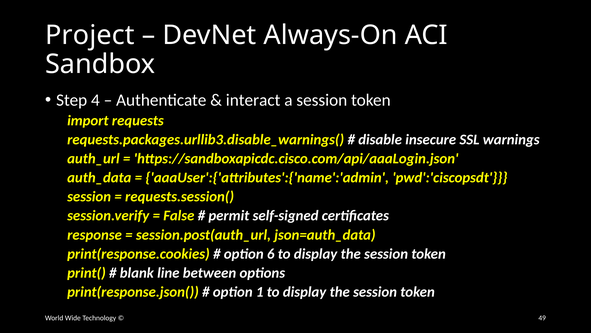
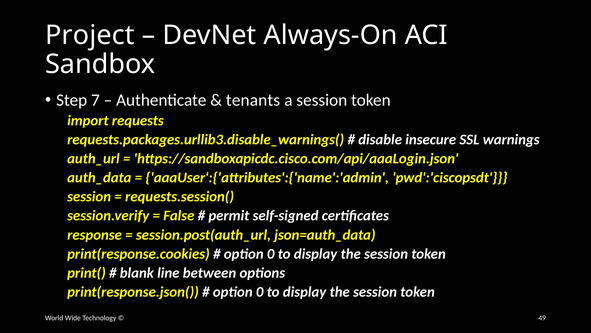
4: 4 -> 7 (95, 100)
interact: interact -> tenants (253, 100)
6: 6 -> 0 (271, 253)
1: 1 -> 0 (260, 291)
